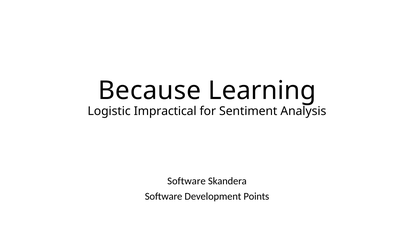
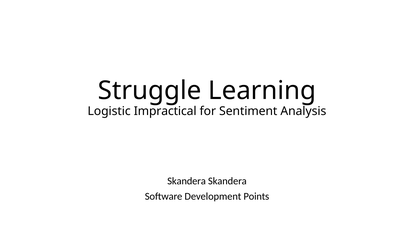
Because: Because -> Struggle (150, 90)
Software: Software -> Skandera (187, 181)
